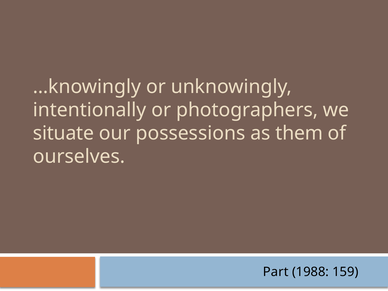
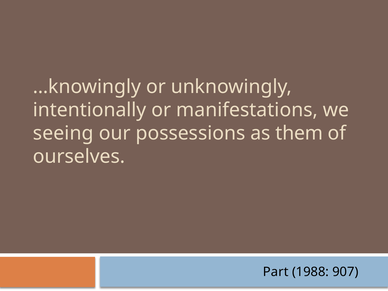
photographers: photographers -> manifestations (247, 110)
situate: situate -> seeing (63, 133)
159: 159 -> 907 (345, 272)
